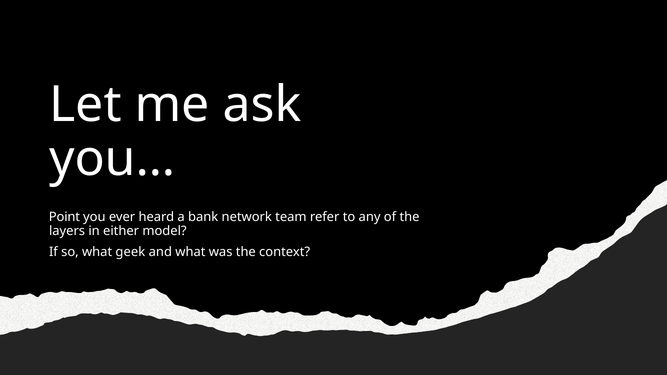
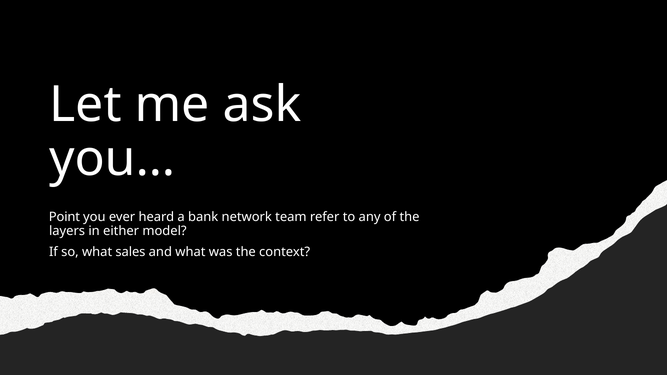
geek: geek -> sales (130, 252)
